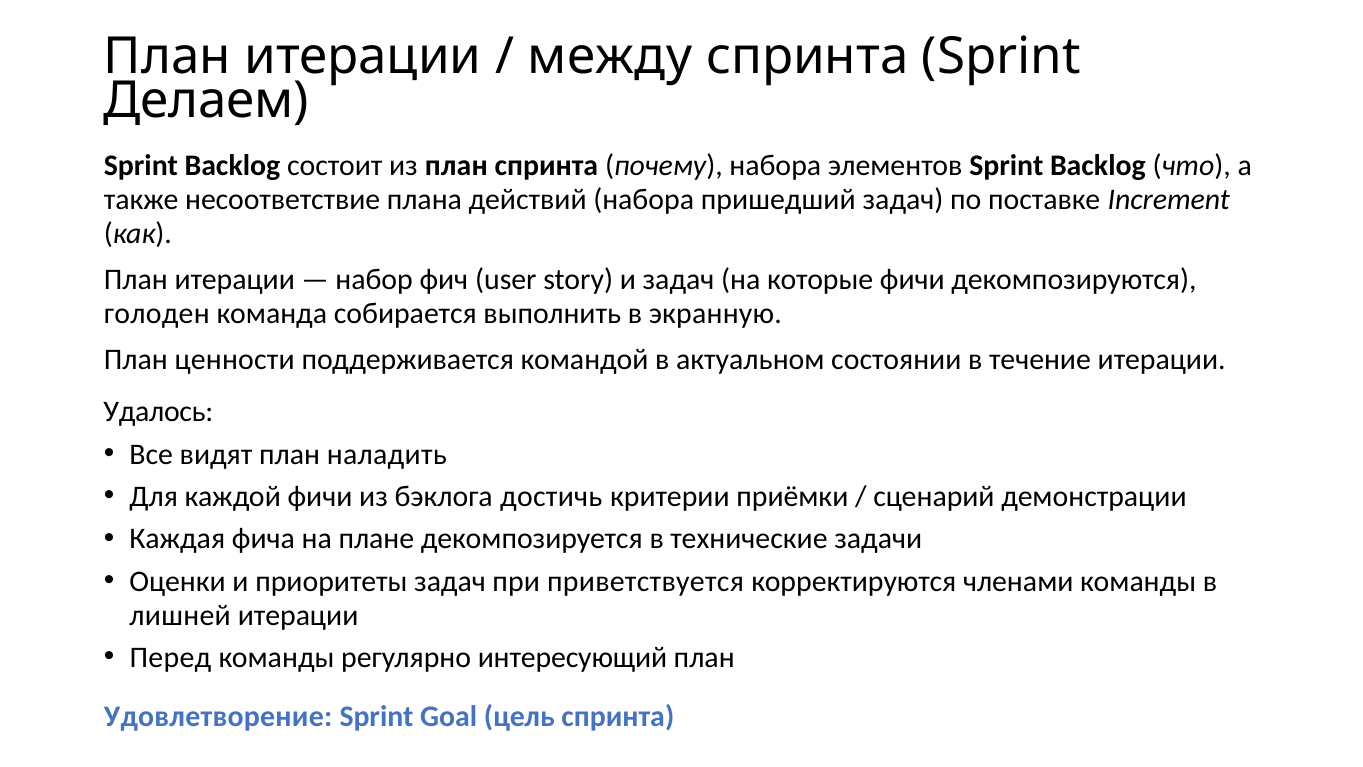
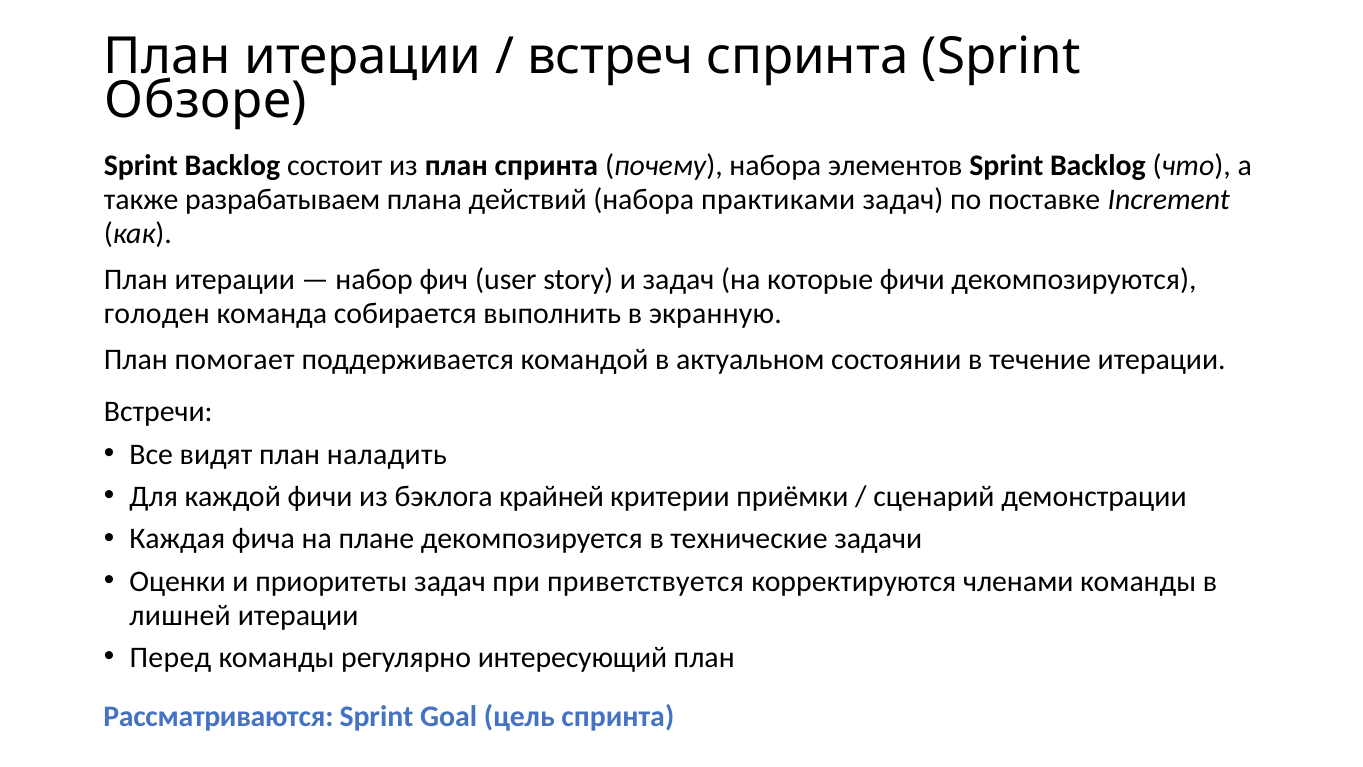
между: между -> встреч (610, 56)
Делаем: Делаем -> Обзоре (206, 100)
несоответствие: несоответствие -> разрабатываем (283, 199)
пришедший: пришедший -> практиками (778, 199)
ценности: ценности -> помогает (235, 359)
Удалось: Удалось -> Встречи (158, 412)
достичь: достичь -> крайней (552, 496)
Удовлетворение: Удовлетворение -> Рассматриваются (218, 717)
